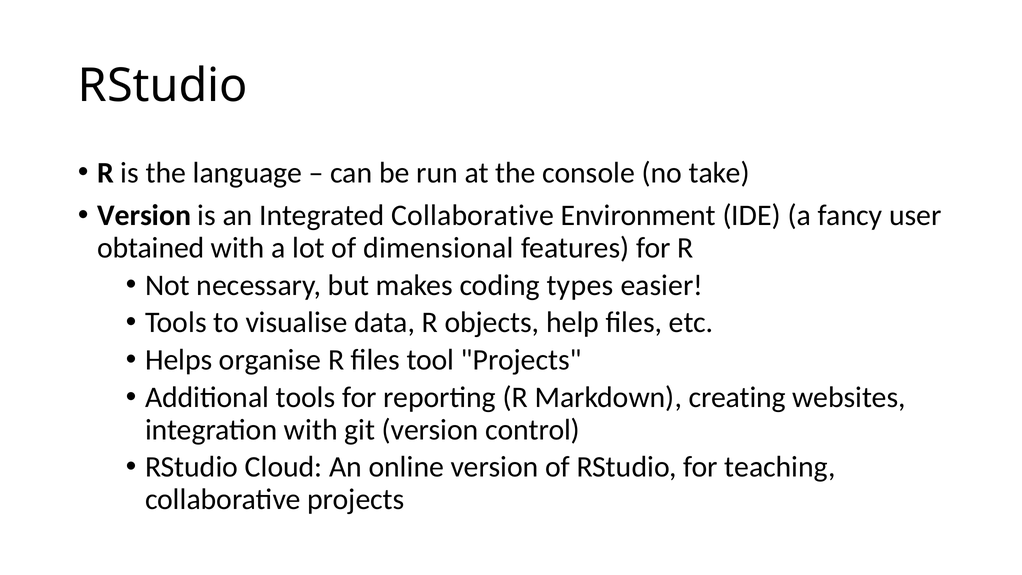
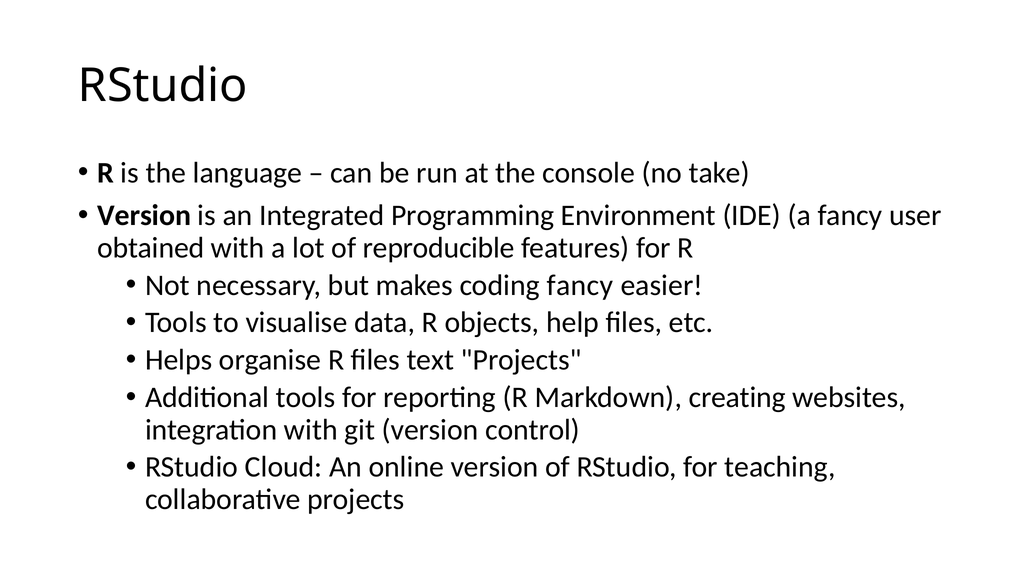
Integrated Collaborative: Collaborative -> Programming (473, 216)
dimensional: dimensional -> reproducible (439, 248)
coding types: types -> fancy (580, 285)
tool: tool -> text (430, 360)
